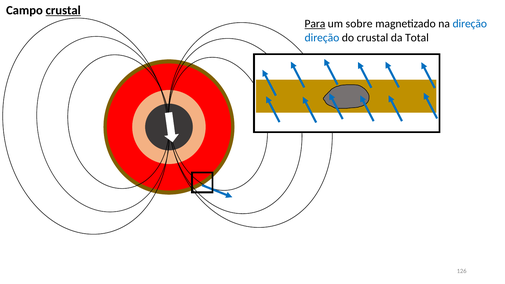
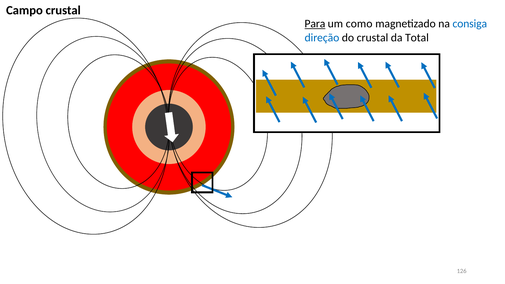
crustal underline: present -> none (63, 10)
sobre: sobre -> como (359, 24)
na direção: direção -> consiga (470, 24)
